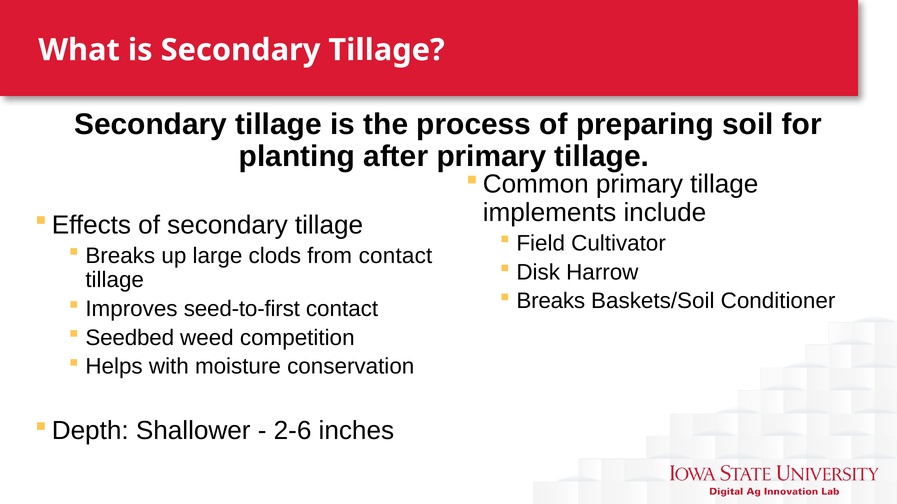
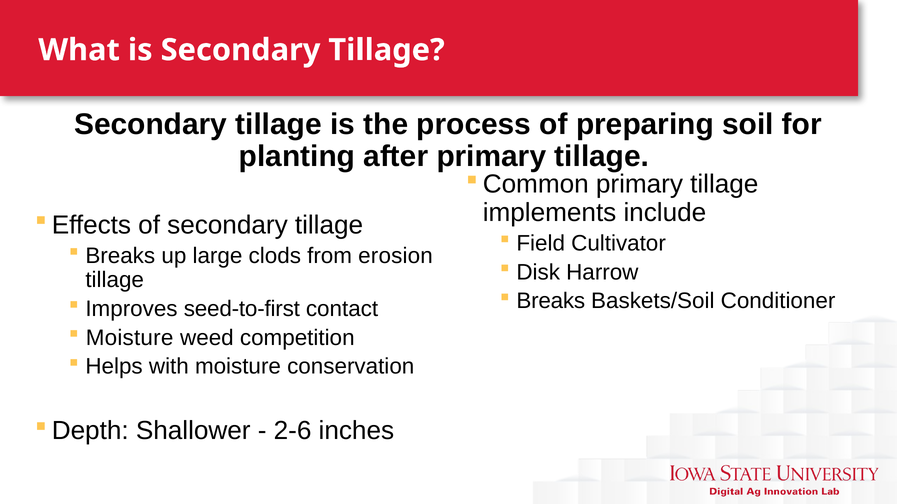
from contact: contact -> erosion (396, 256)
Seedbed: Seedbed -> Moisture (130, 338)
